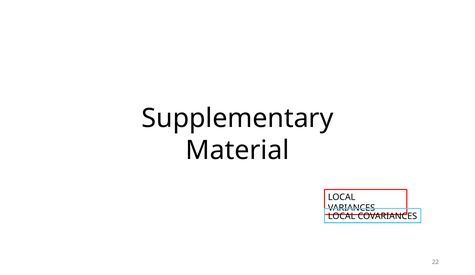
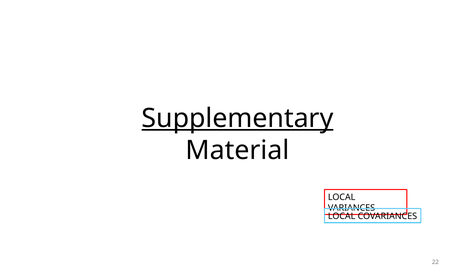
Supplementary underline: none -> present (237, 118)
